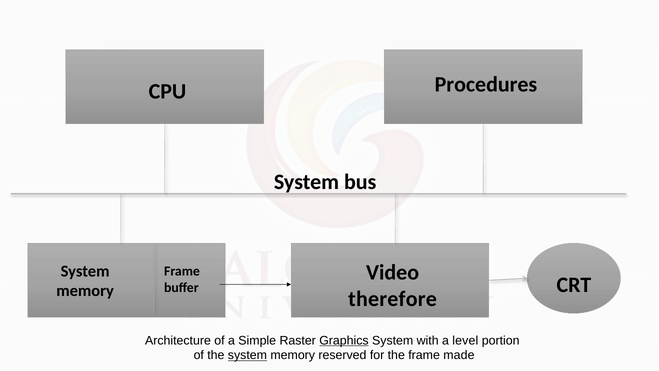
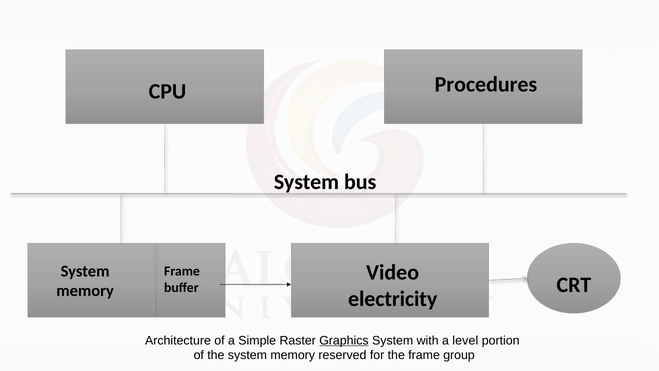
therefore: therefore -> electricity (393, 299)
system underline: present -> none (247, 355)
made: made -> group (459, 355)
